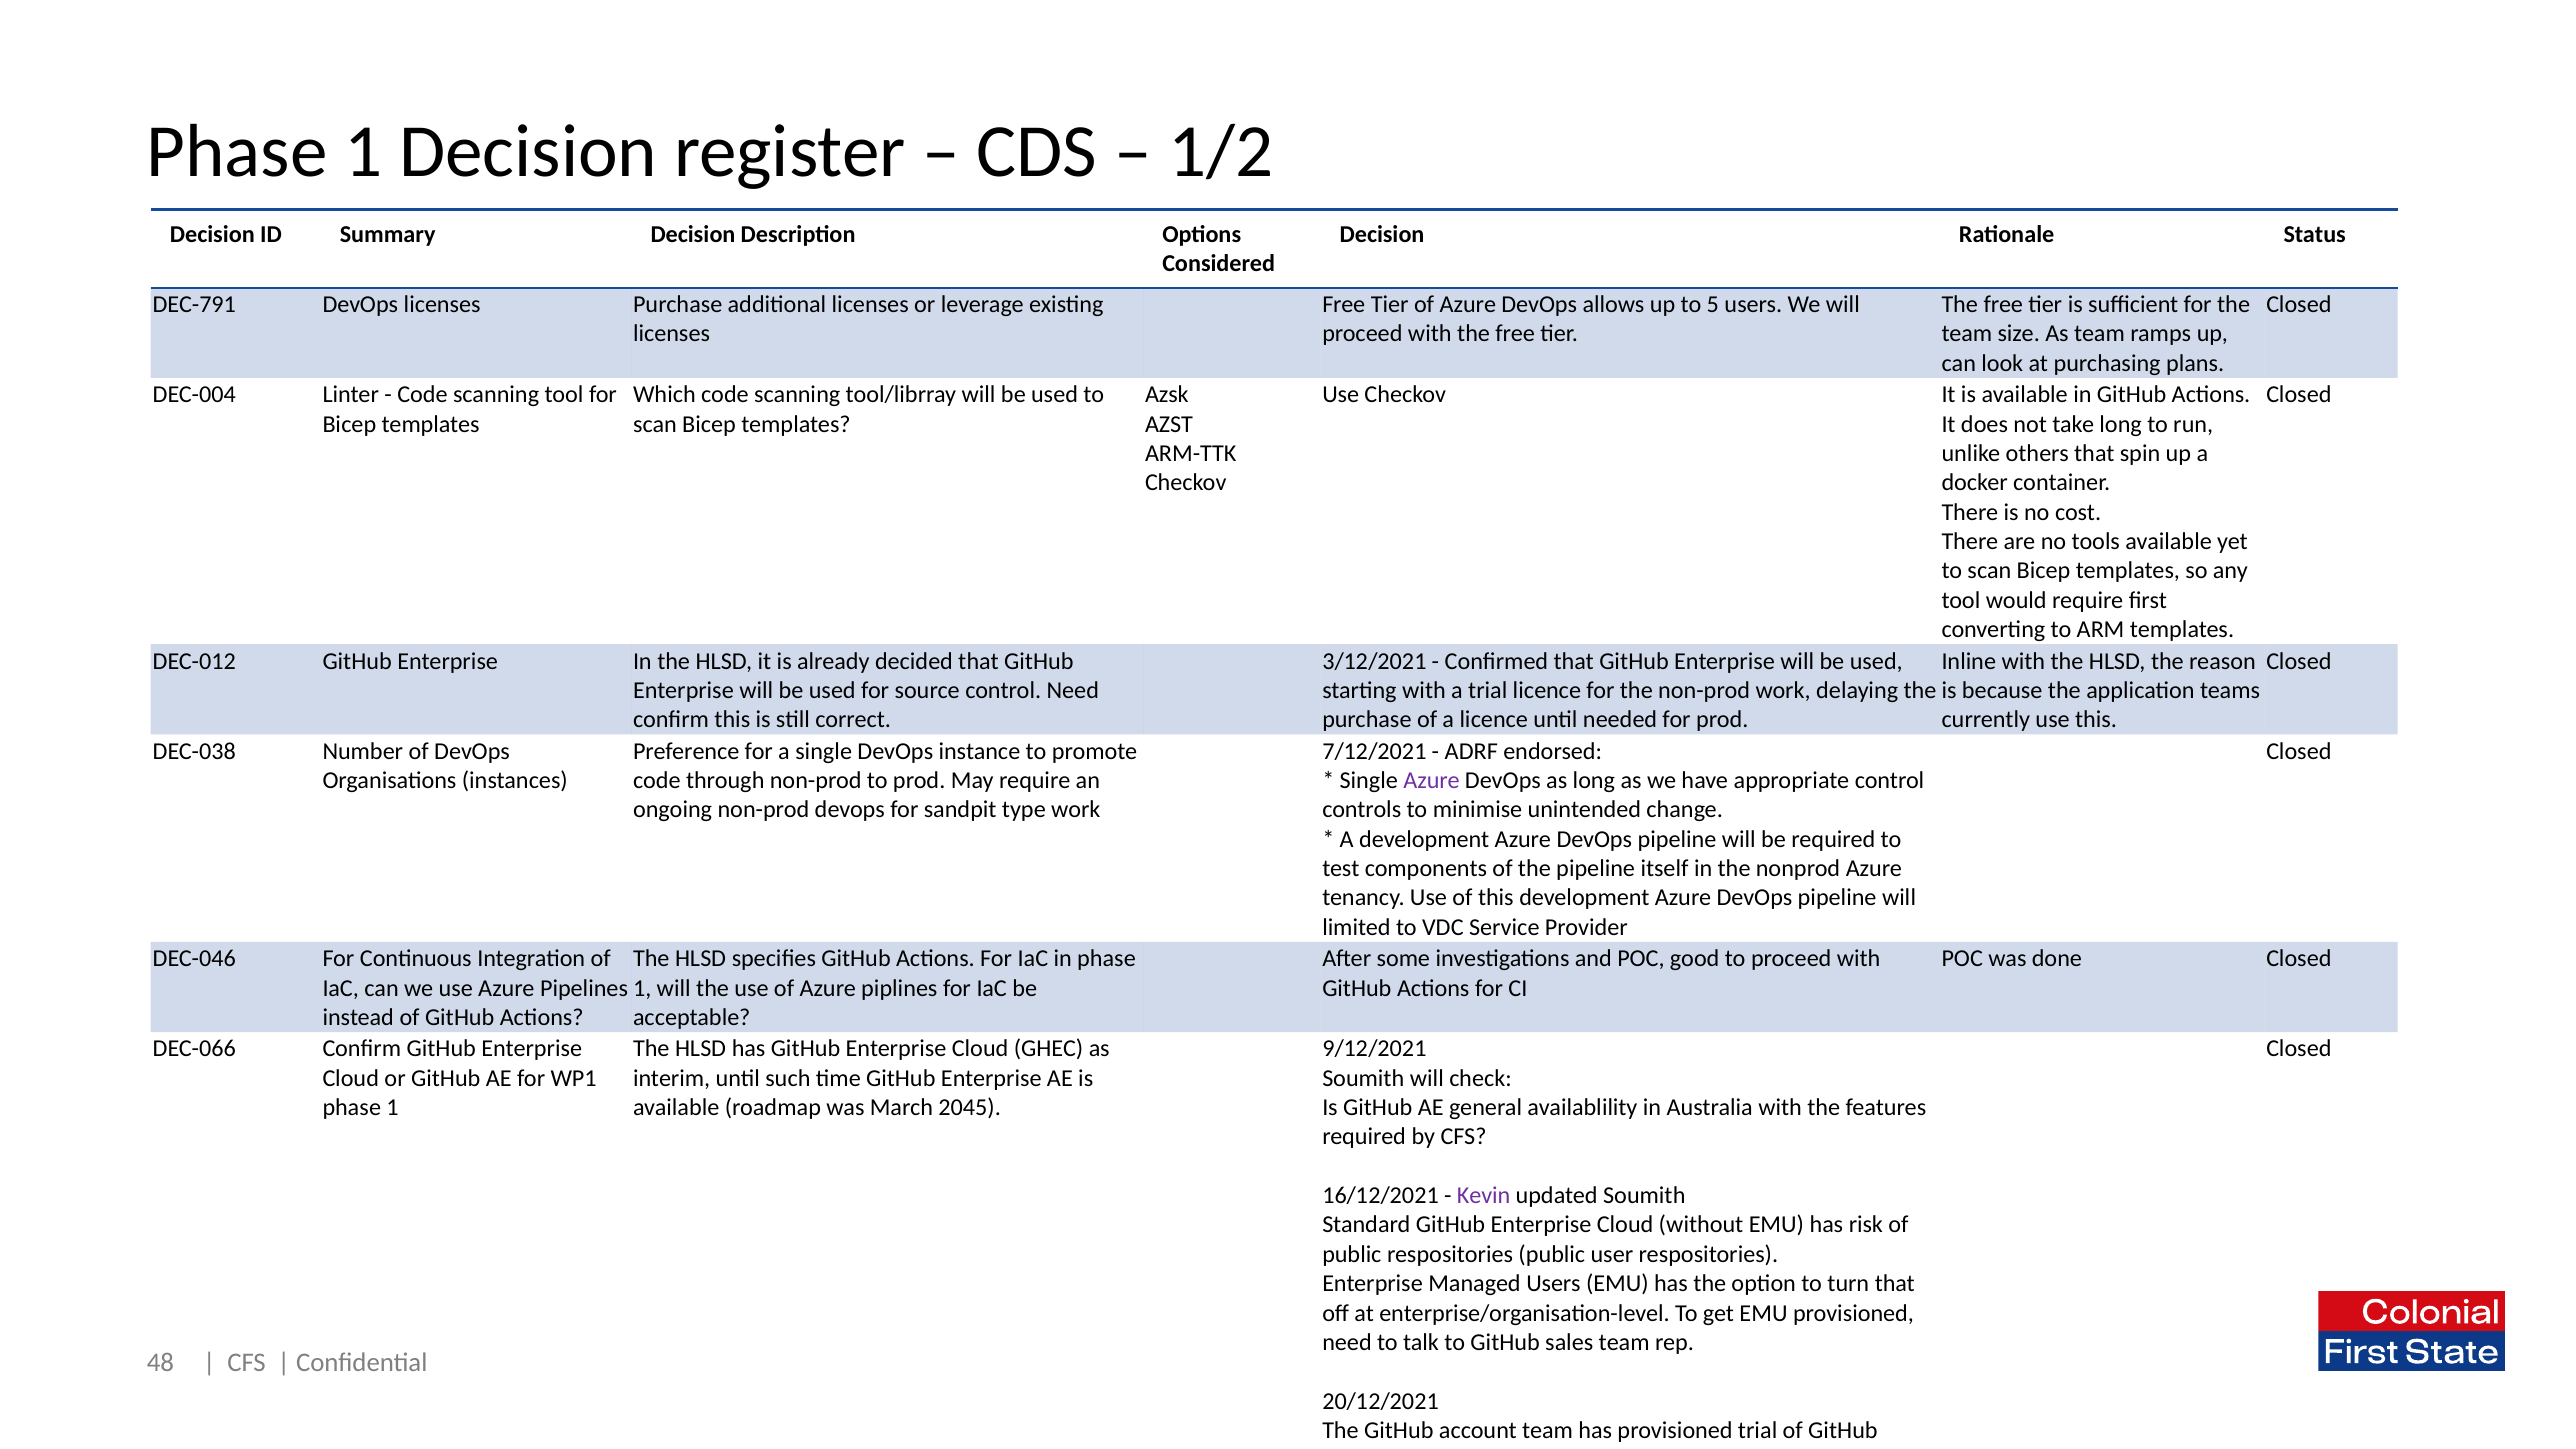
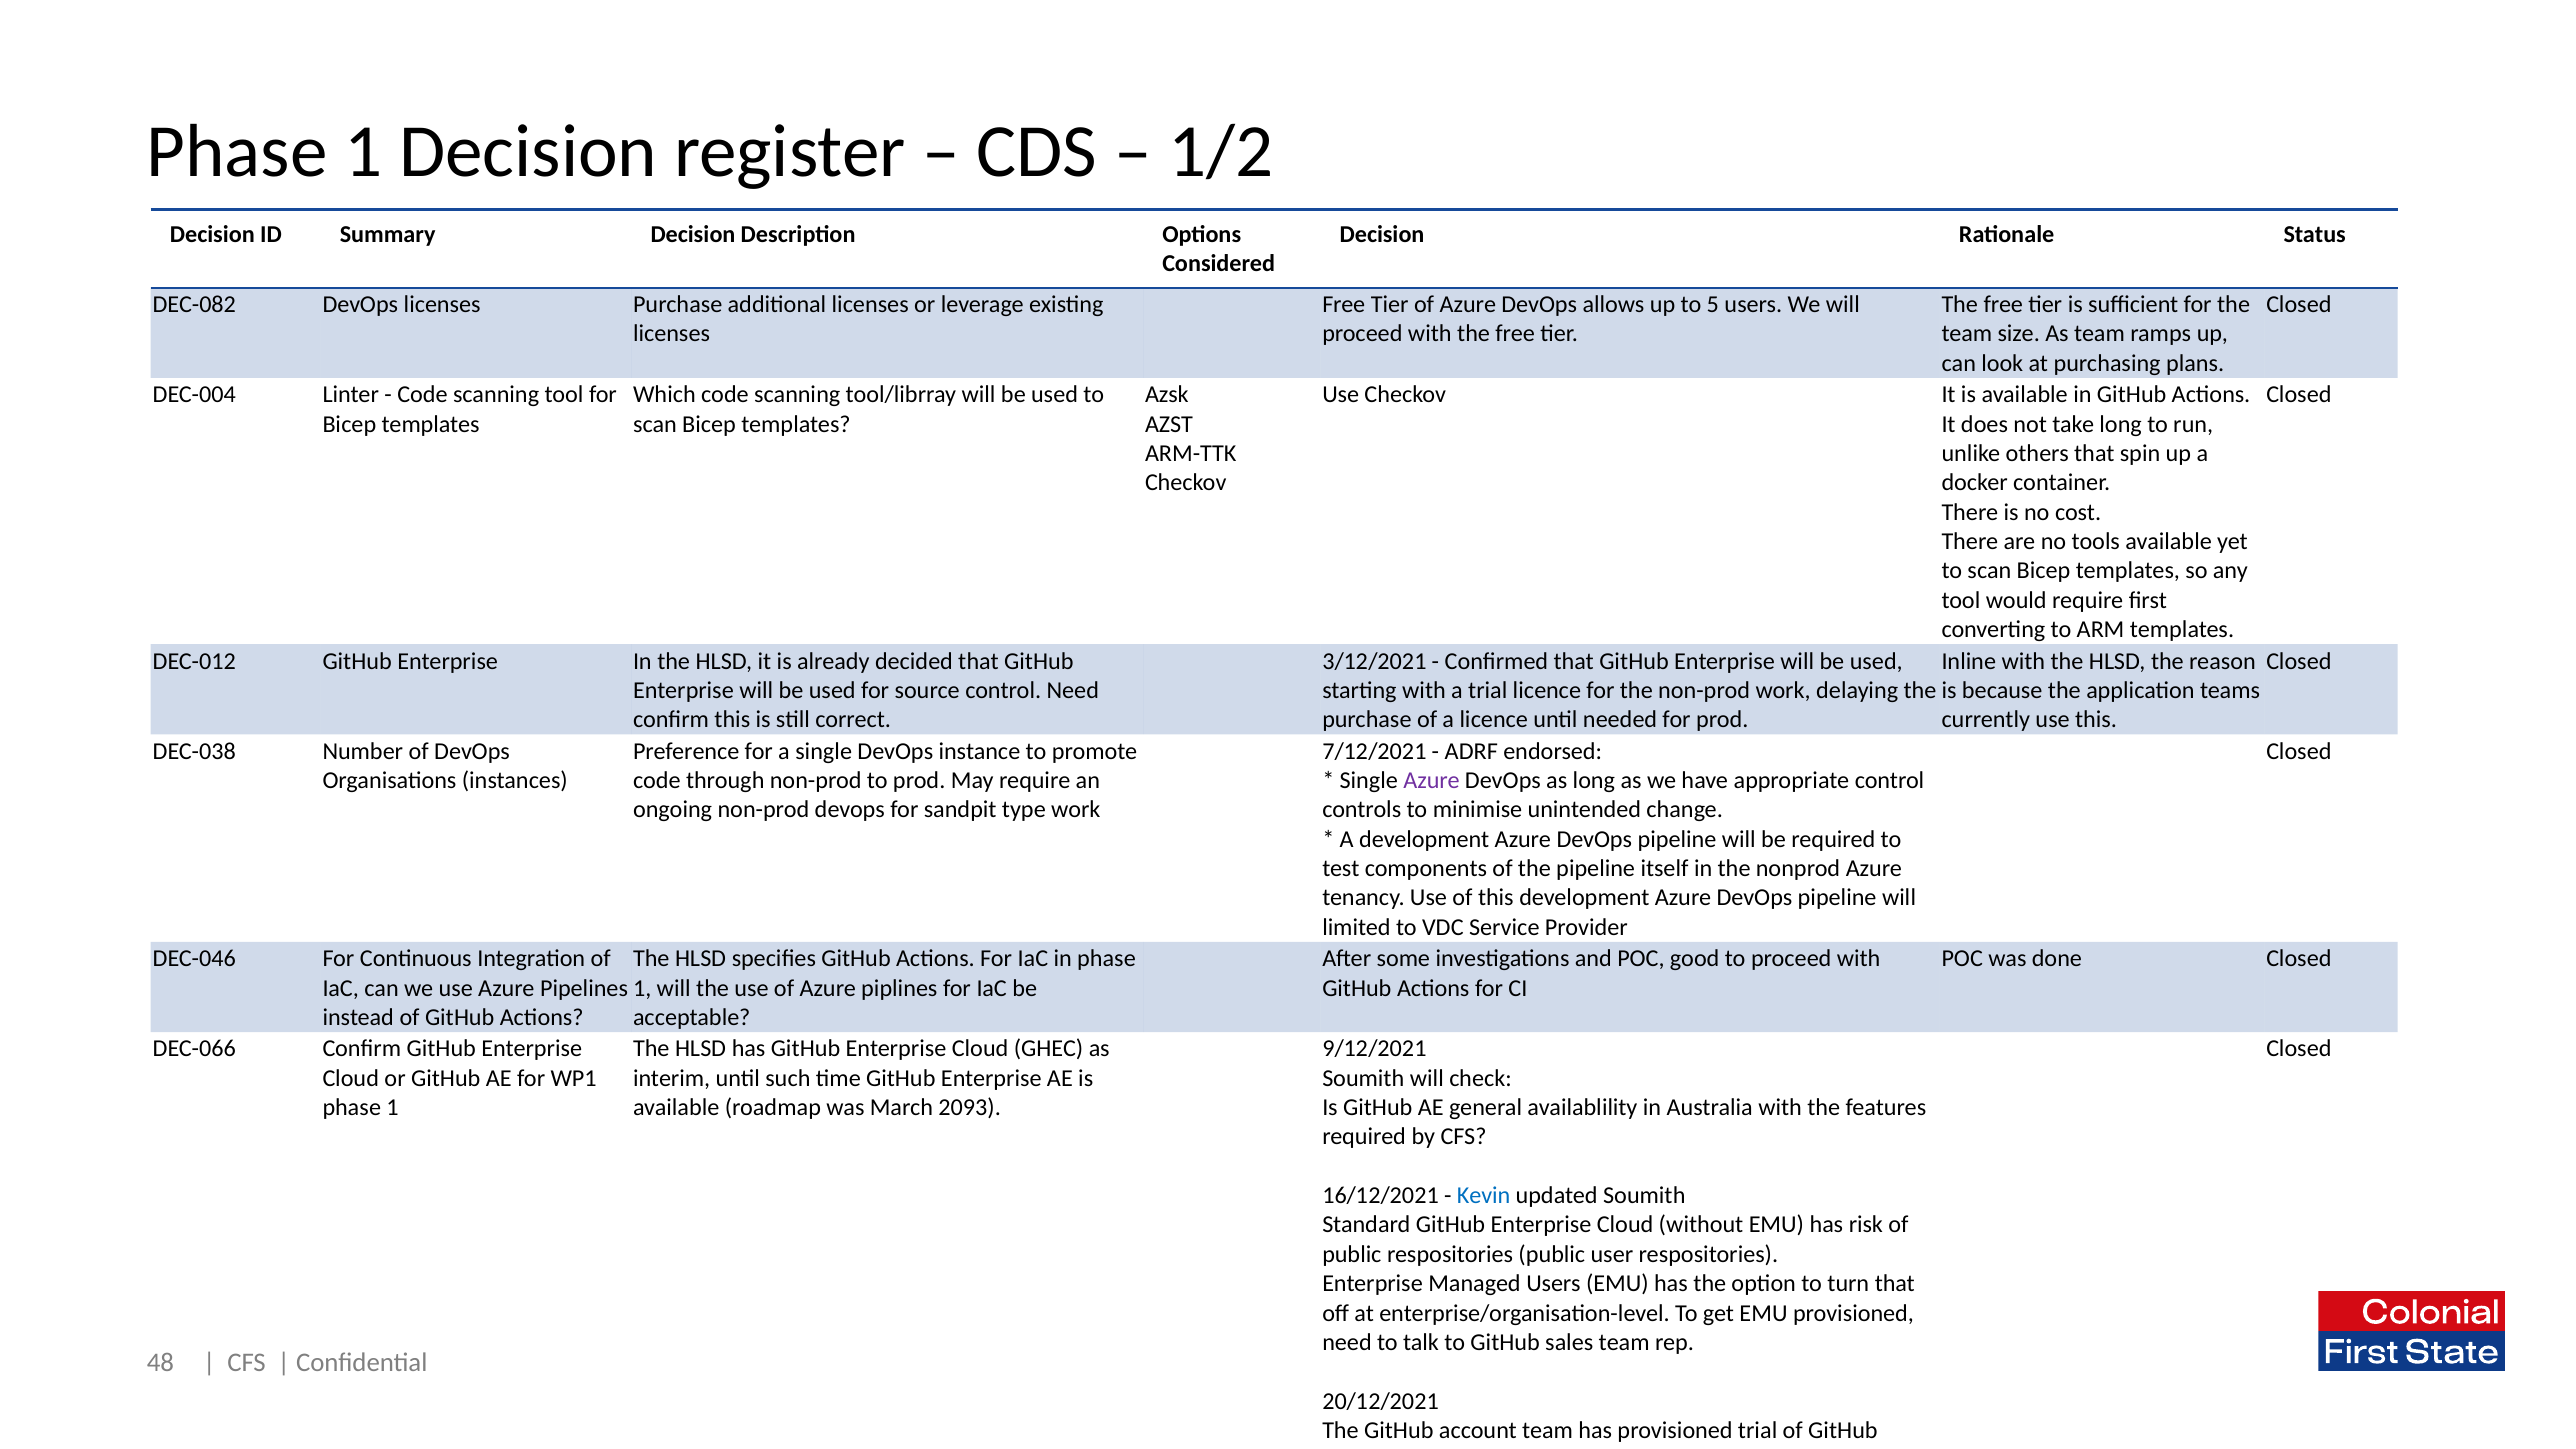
DEC-791: DEC-791 -> DEC-082 (194, 305)
2045: 2045 -> 2093 (970, 1108)
Kevin colour: purple -> blue (1484, 1196)
